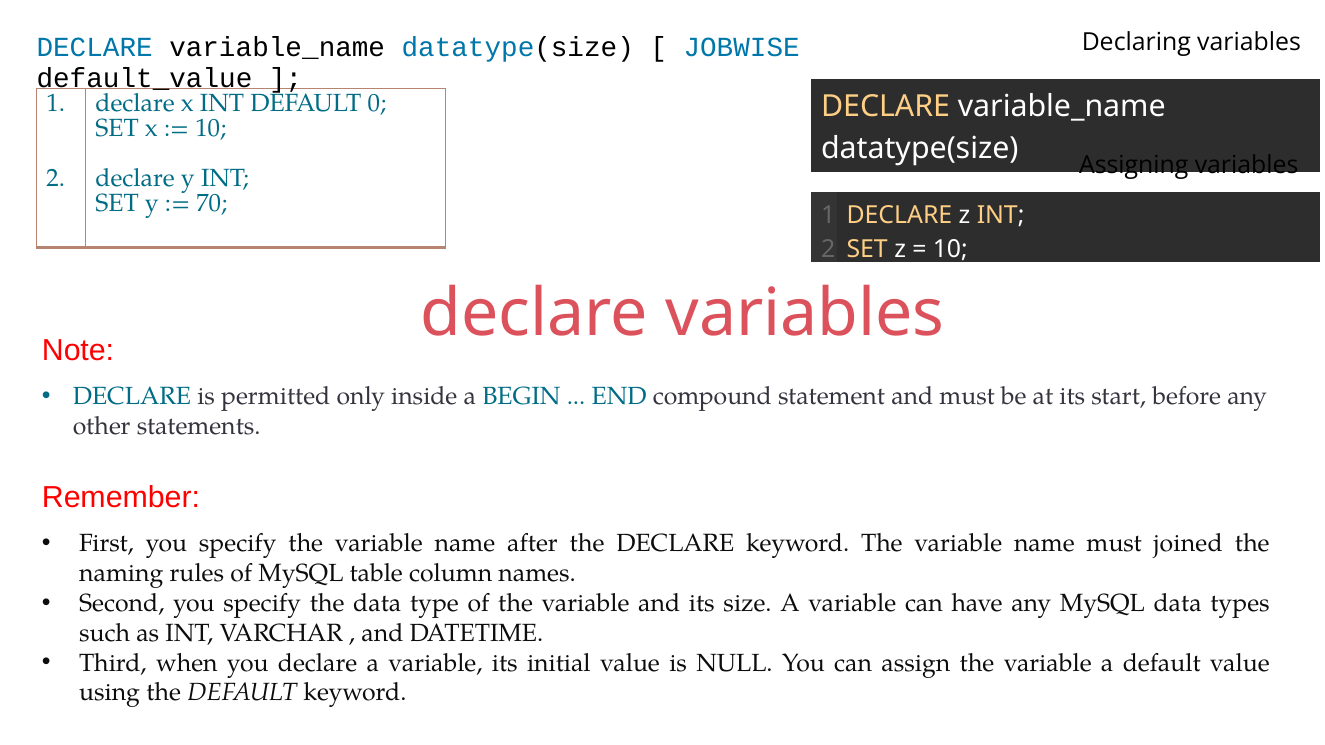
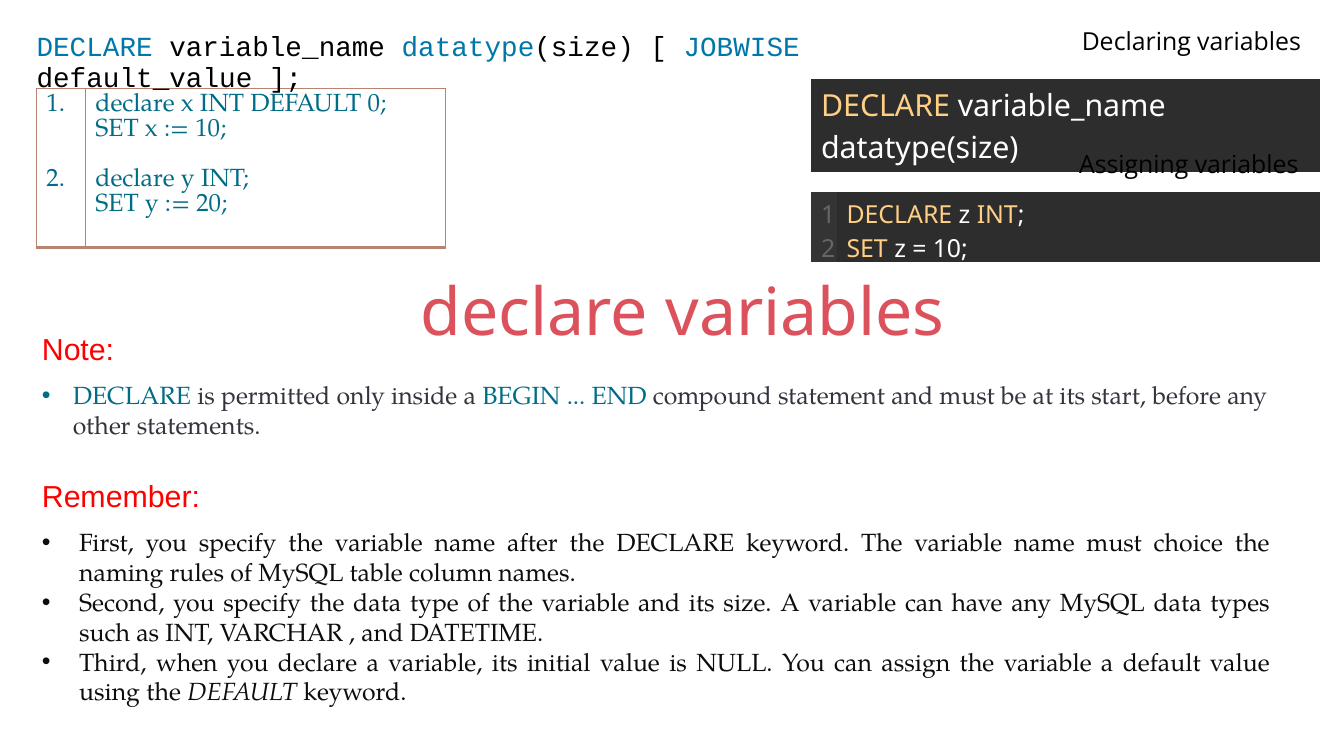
70: 70 -> 20 (212, 203)
joined: joined -> choice (1188, 544)
